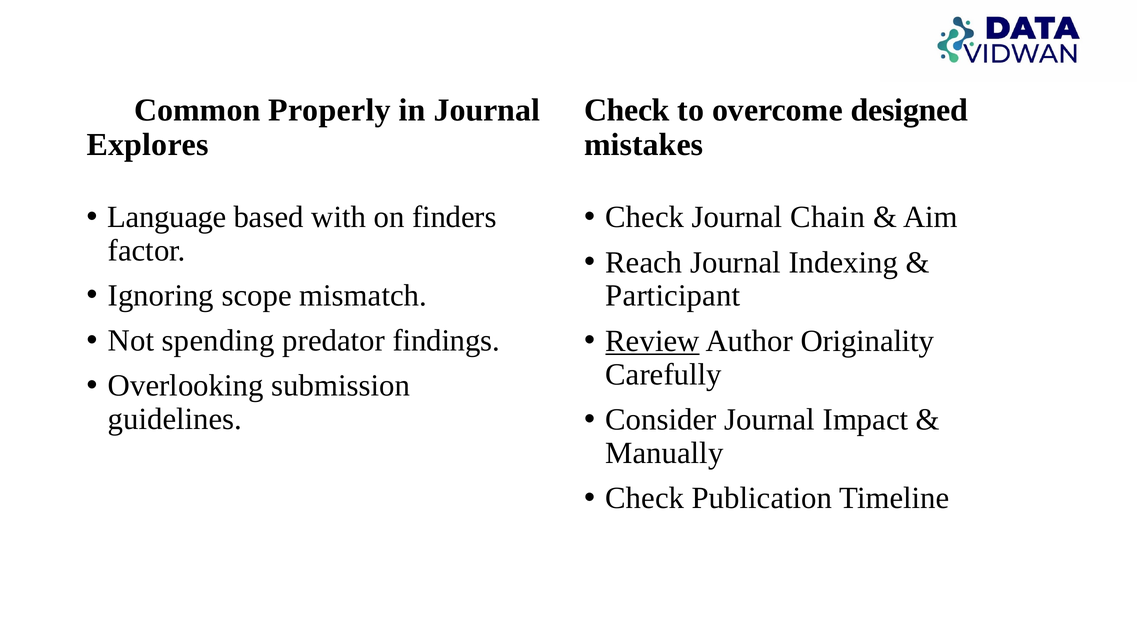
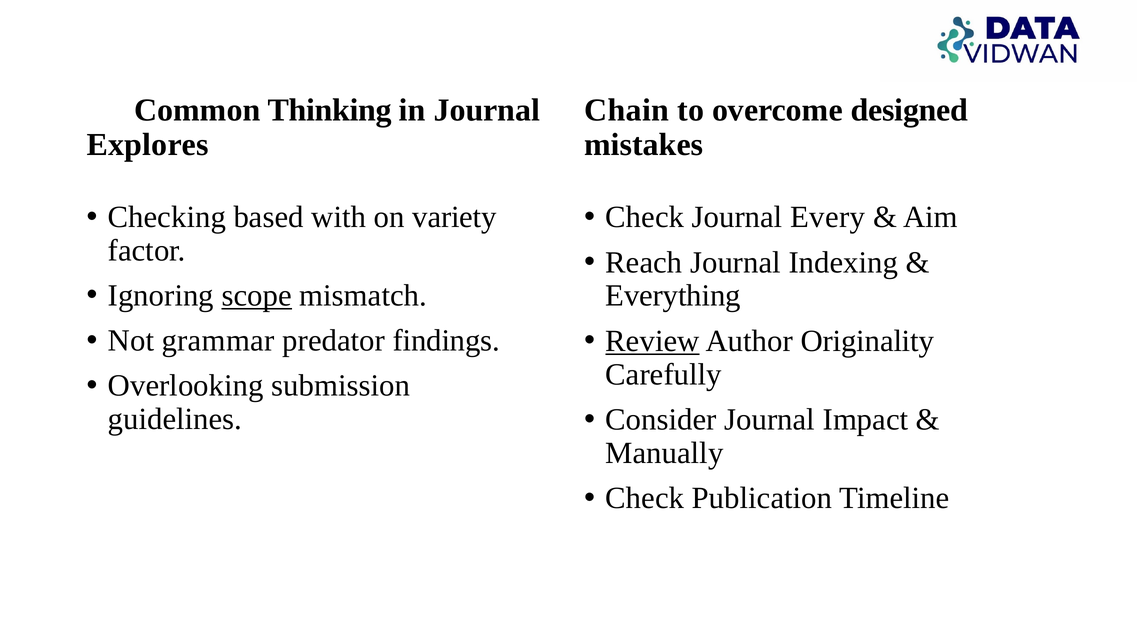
Properly: Properly -> Thinking (330, 110)
Check: Check -> Chain (627, 110)
Language: Language -> Checking (167, 217)
finders: finders -> variety (454, 217)
Chain: Chain -> Every (828, 217)
scope underline: none -> present (257, 295)
Participant: Participant -> Everything (673, 296)
spending: spending -> grammar (218, 340)
